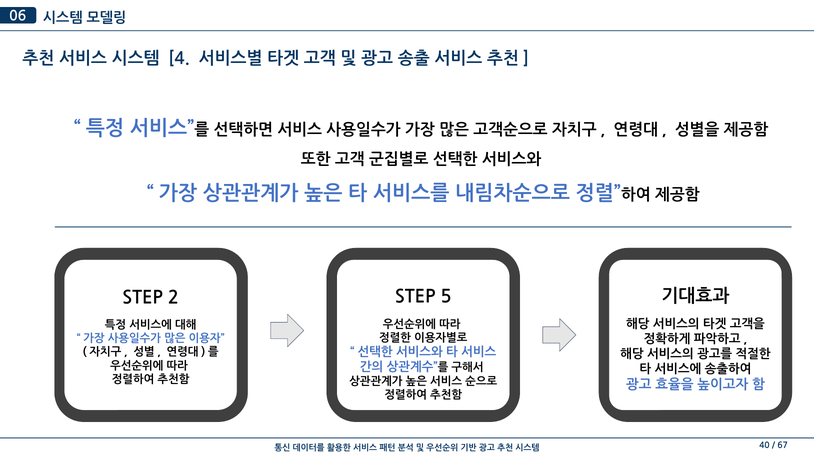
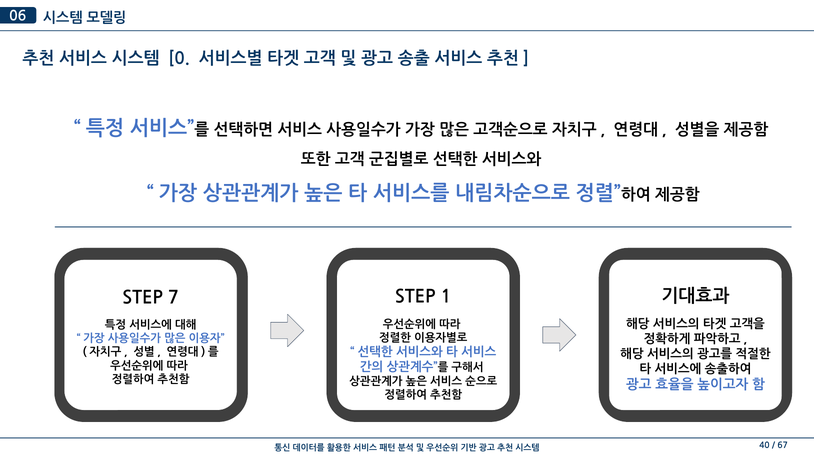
4: 4 -> 0 (179, 59)
5: 5 -> 1 (446, 297)
2: 2 -> 7 (173, 298)
